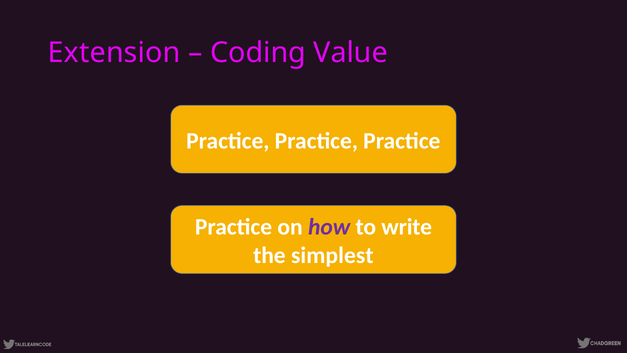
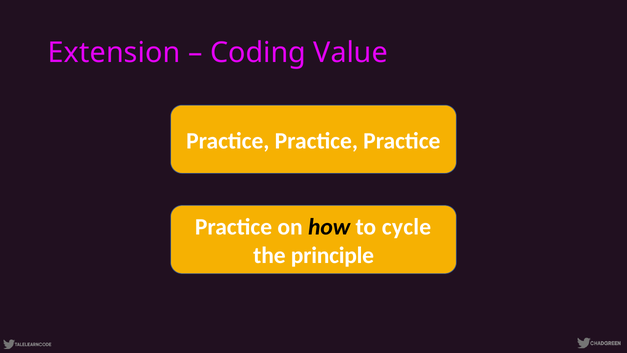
how colour: purple -> black (329, 227)
write: write -> cycle (406, 227)
simplest: simplest -> principle (332, 255)
